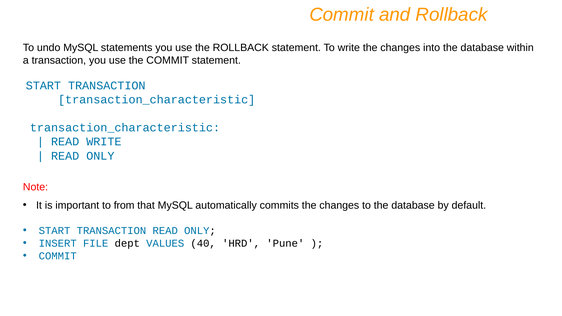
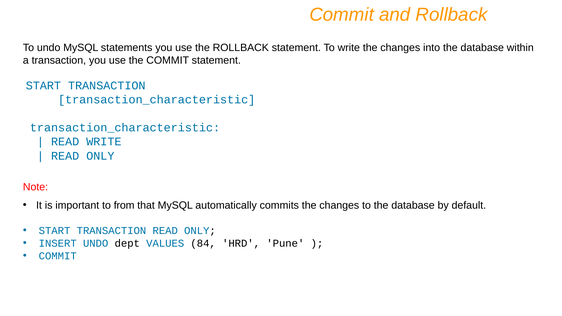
INSERT FILE: FILE -> UNDO (96, 243)
40: 40 -> 84 (203, 243)
